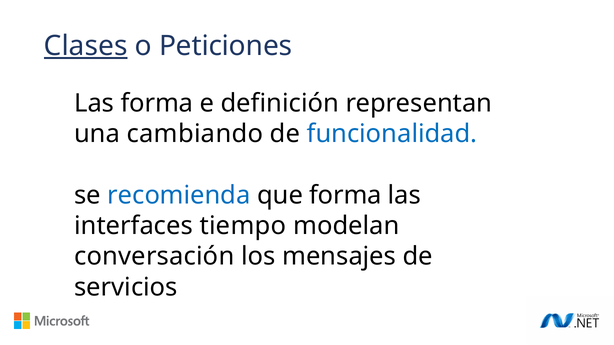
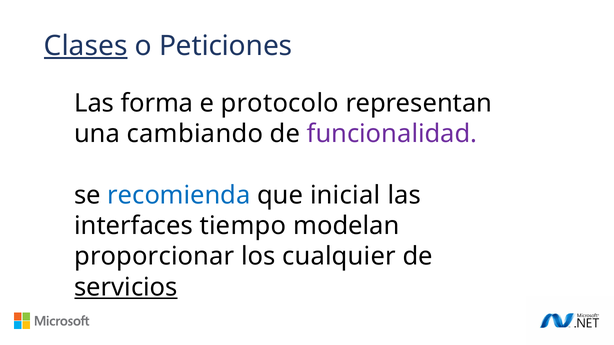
definición: definición -> protocolo (280, 103)
funcionalidad colour: blue -> purple (392, 134)
que forma: forma -> inicial (345, 195)
conversación: conversación -> proporcionar (154, 257)
mensajes: mensajes -> cualquier (339, 257)
servicios underline: none -> present (126, 287)
